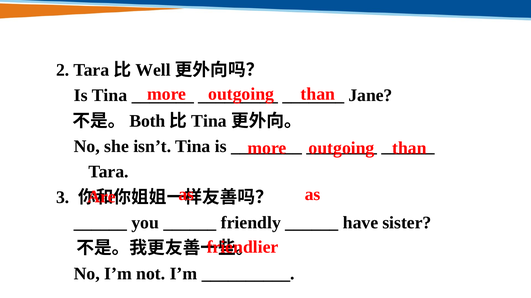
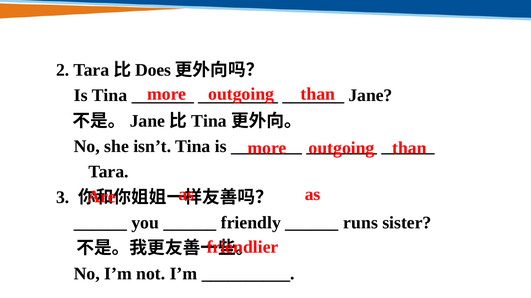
Well: Well -> Does (153, 70)
Both: Both -> Jane (147, 121)
have: have -> runs (360, 223)
